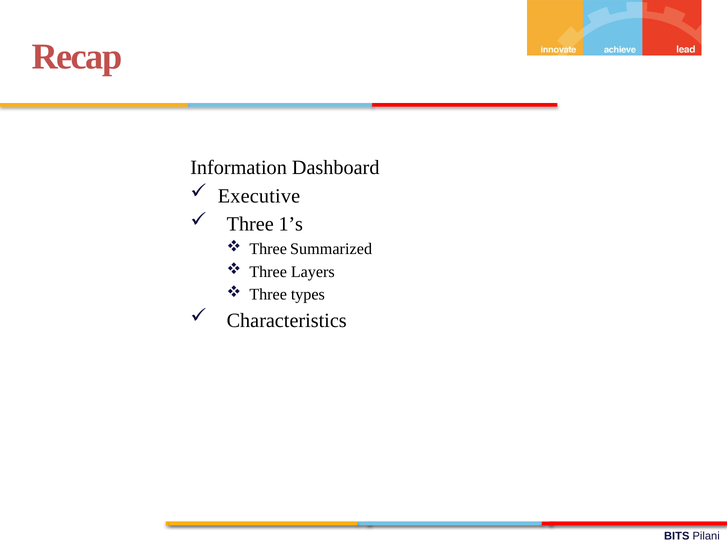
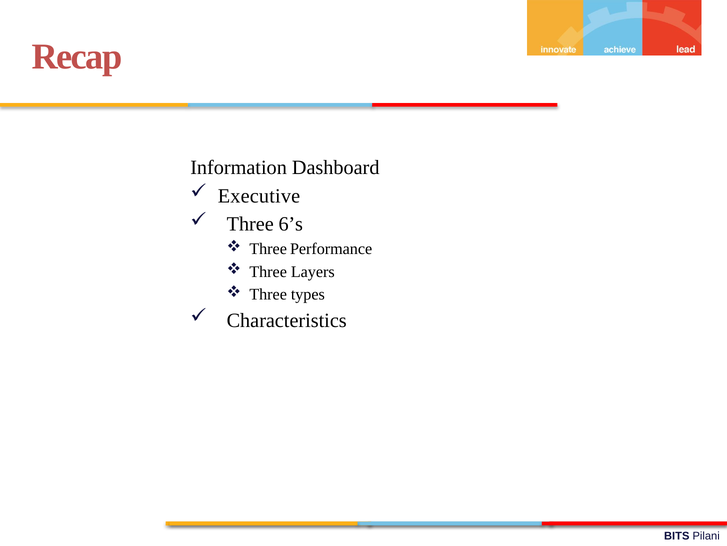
1’s: 1’s -> 6’s (291, 224)
Summarized: Summarized -> Performance (331, 249)
